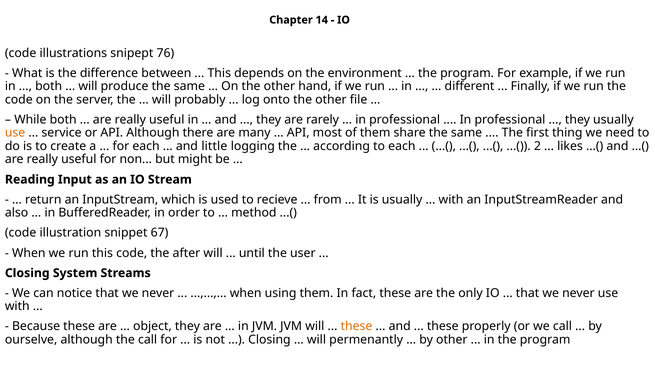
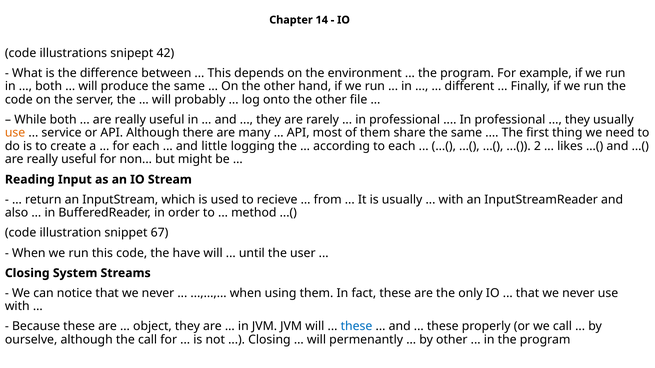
76: 76 -> 42 (165, 53)
after: after -> have (186, 253)
these colour: orange -> blue (357, 327)
